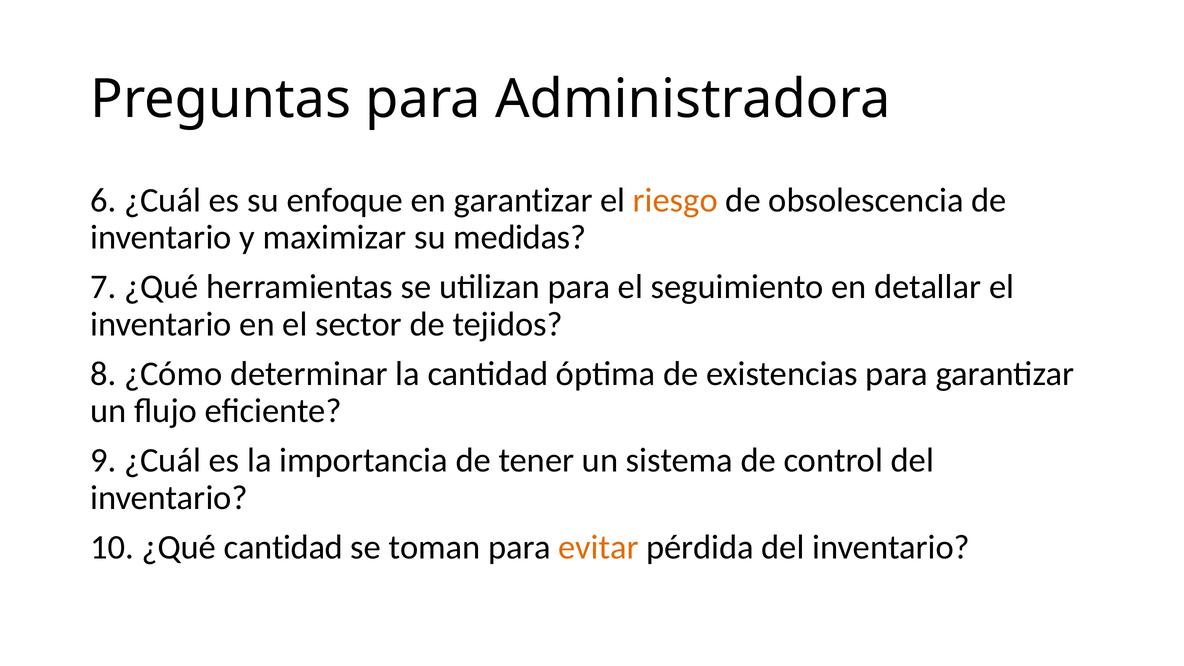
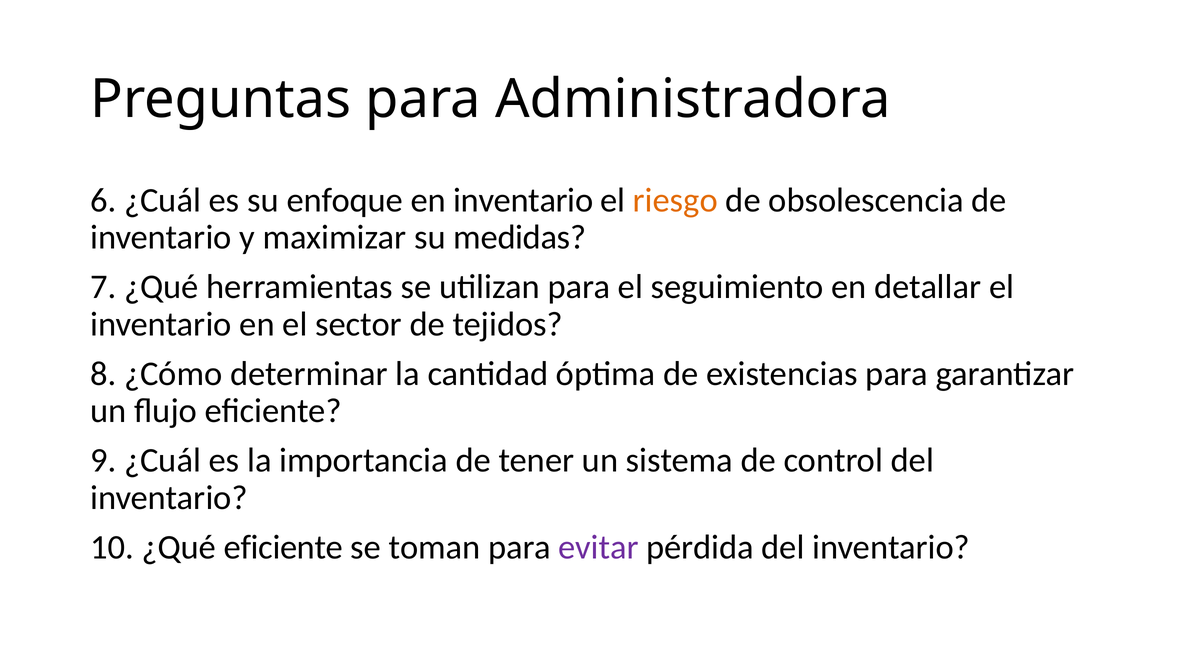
en garantizar: garantizar -> inventario (523, 200)
¿Qué cantidad: cantidad -> eficiente (283, 547)
evitar colour: orange -> purple (599, 547)
